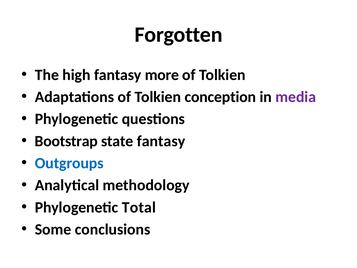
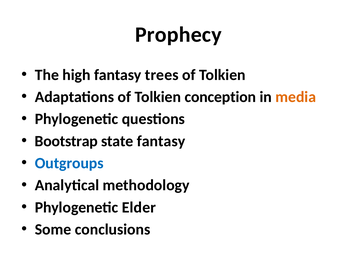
Forgotten: Forgotten -> Prophecy (178, 35)
more: more -> trees (162, 75)
media colour: purple -> orange (296, 97)
Total: Total -> Elder (139, 207)
